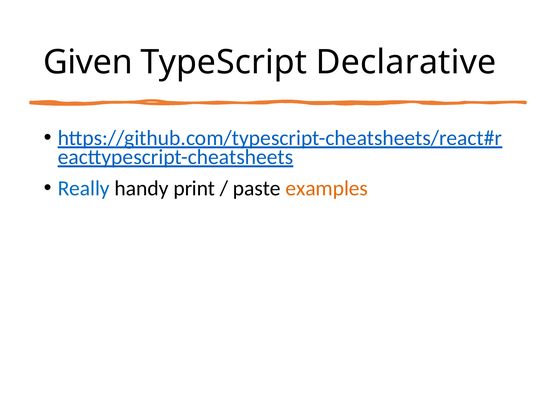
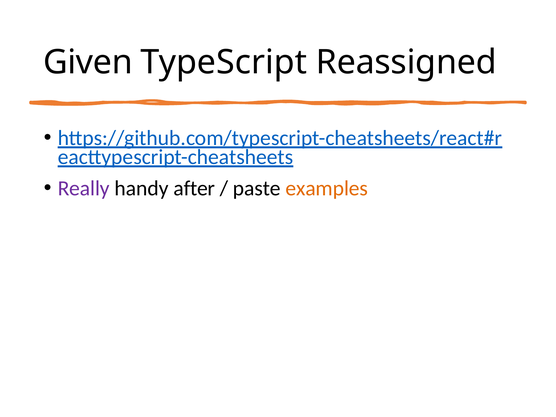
Declarative: Declarative -> Reassigned (406, 62)
Really colour: blue -> purple (84, 188)
print: print -> after (194, 188)
